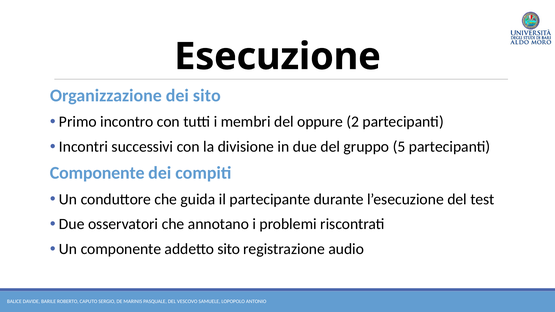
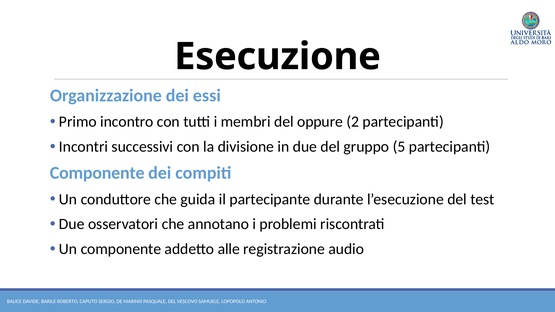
dei sito: sito -> essi (207, 96)
addetto sito: sito -> alle (229, 249)
